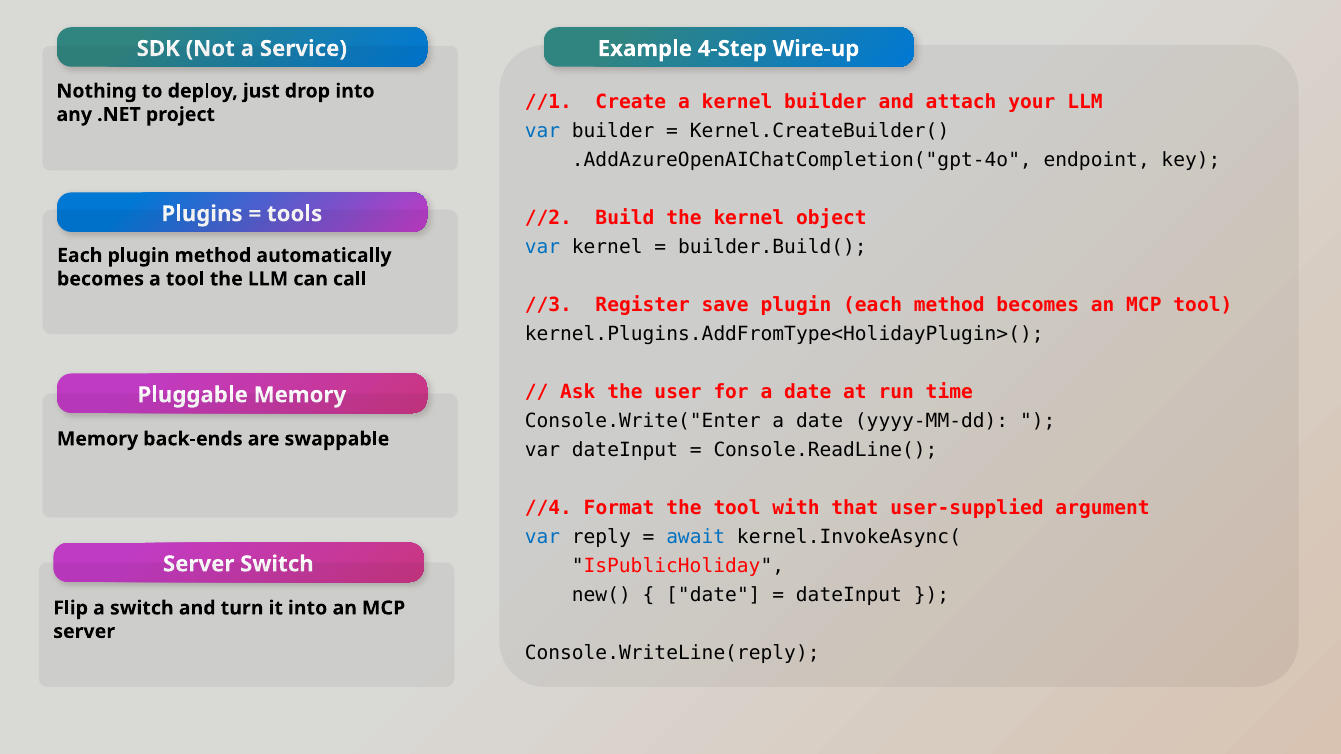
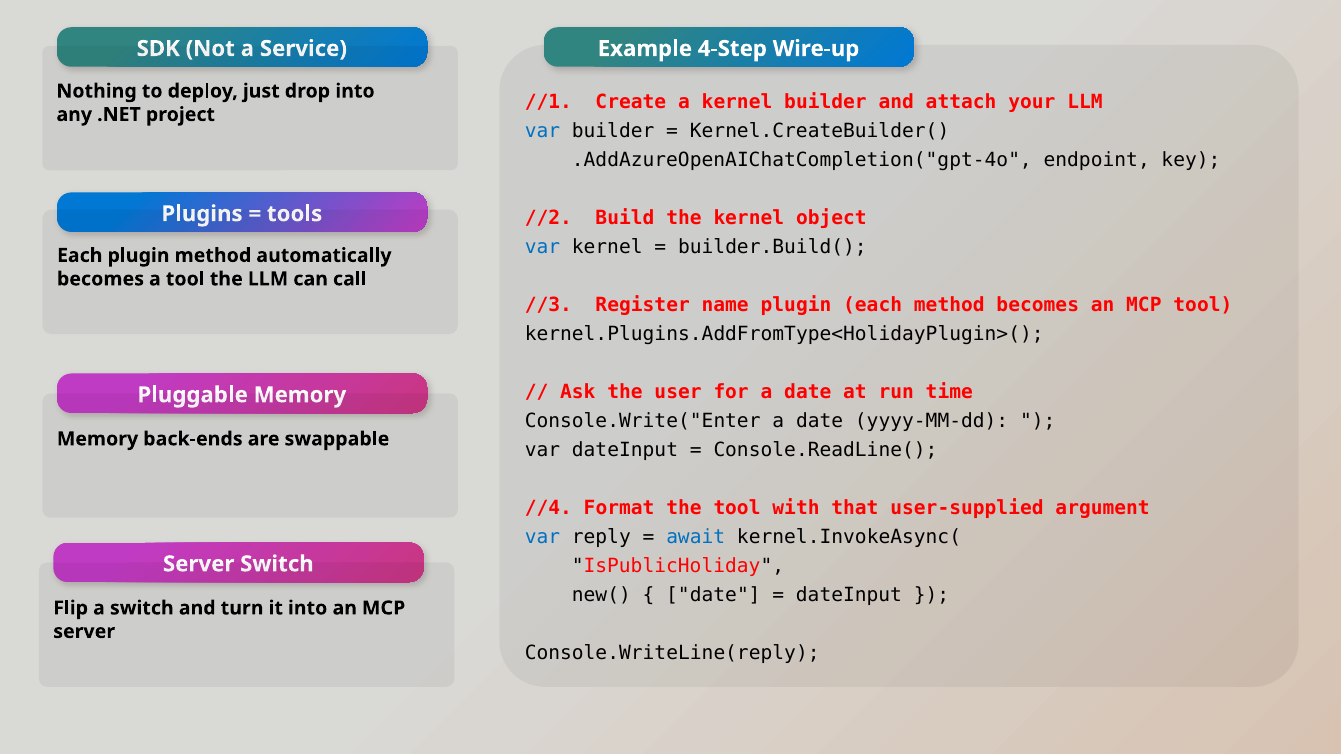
save: save -> name (725, 305)
